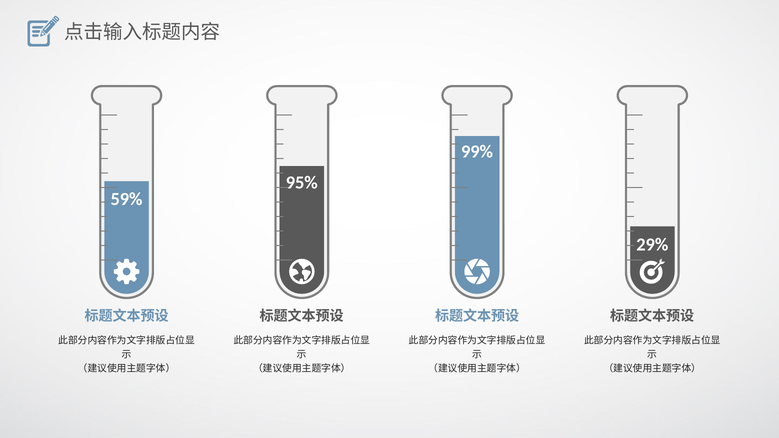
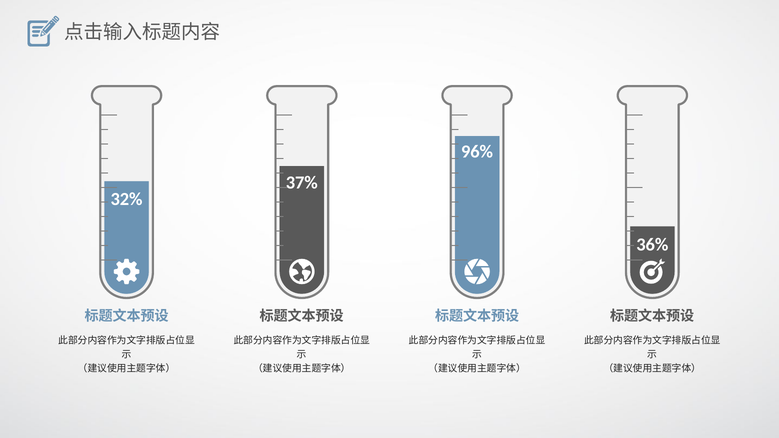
99%: 99% -> 96% (477, 152)
95%: 95% -> 37% (302, 183)
59%: 59% -> 32% (126, 199)
29%: 29% -> 36% (652, 245)
